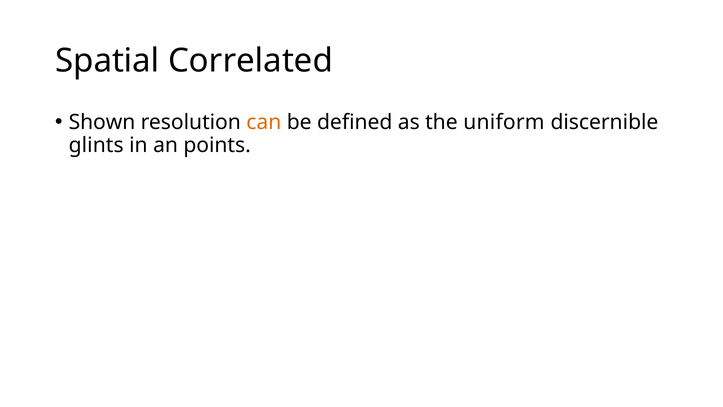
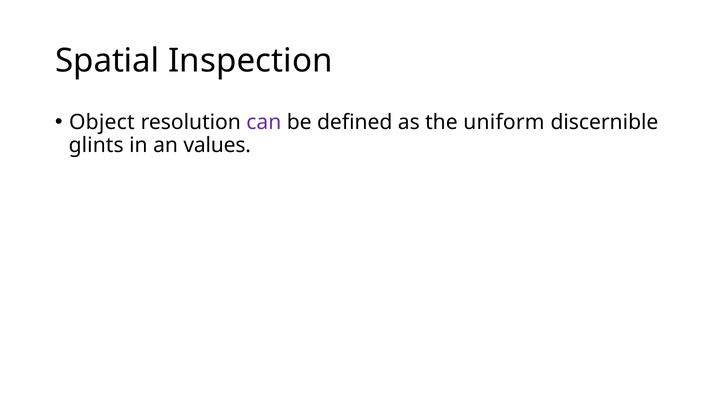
Correlated: Correlated -> Inspection (250, 61)
Shown: Shown -> Object (102, 122)
can colour: orange -> purple (264, 122)
points: points -> values (217, 145)
